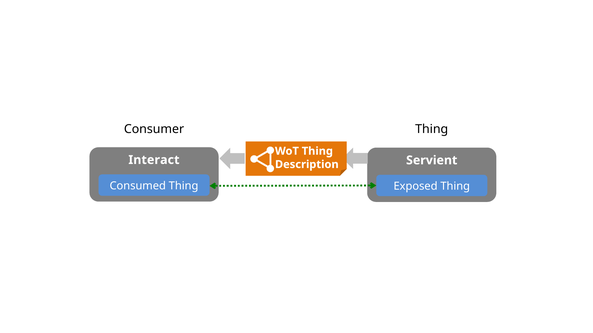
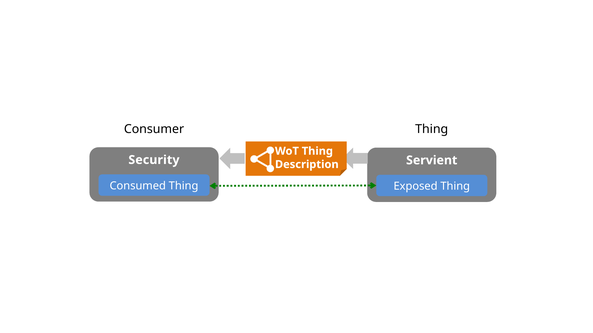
Interact: Interact -> Security (154, 160)
